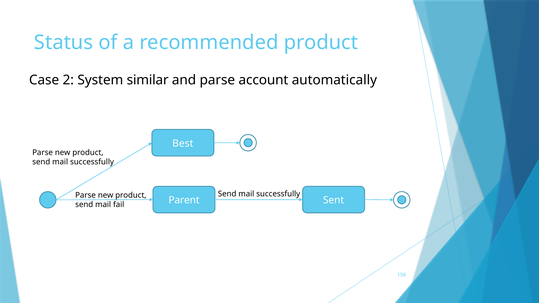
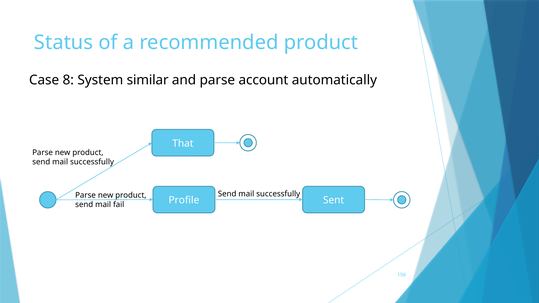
2: 2 -> 8 (68, 80)
Best: Best -> That (183, 143)
Parent: Parent -> Profile (184, 200)
